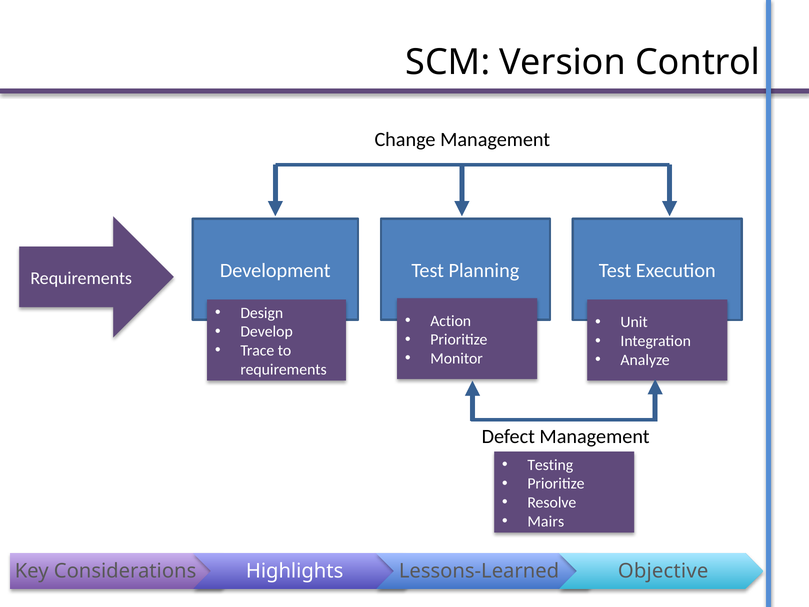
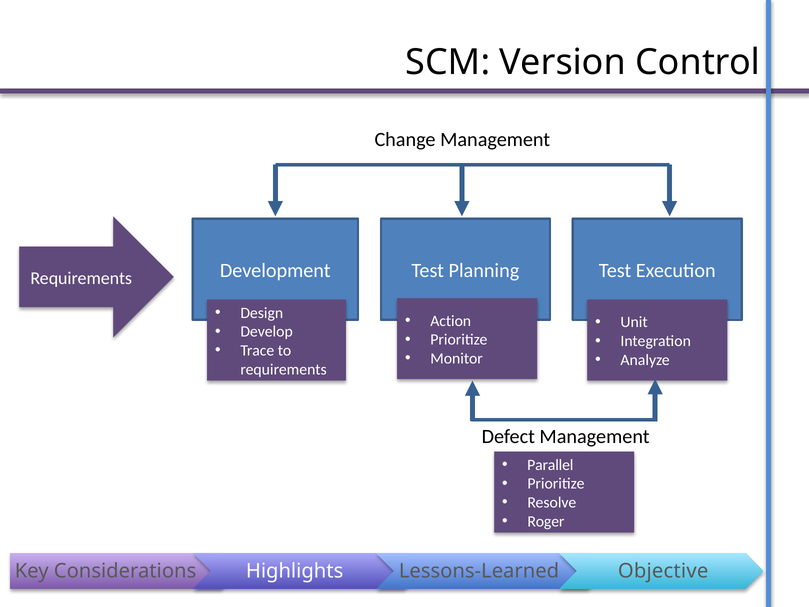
Testing: Testing -> Parallel (550, 465)
Mairs: Mairs -> Roger (546, 521)
